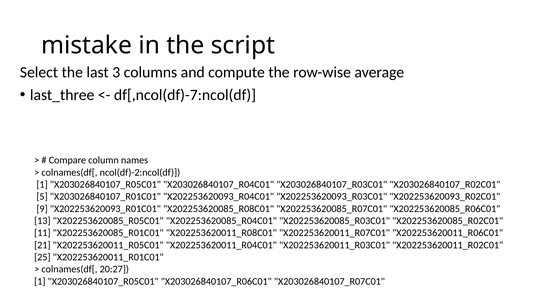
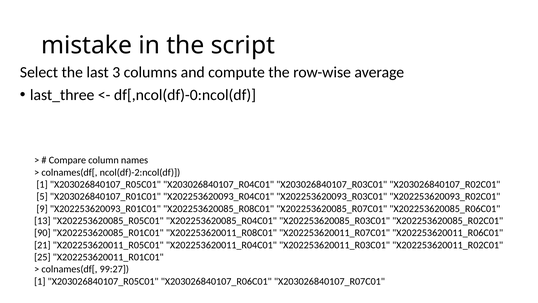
df[,ncol(df)-7:ncol(df: df[,ncol(df)-7:ncol(df -> df[,ncol(df)-0:ncol(df (185, 95)
11: 11 -> 90 (42, 233)
20:27: 20:27 -> 99:27 (114, 269)
